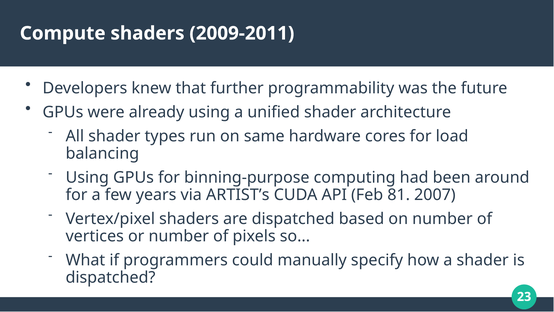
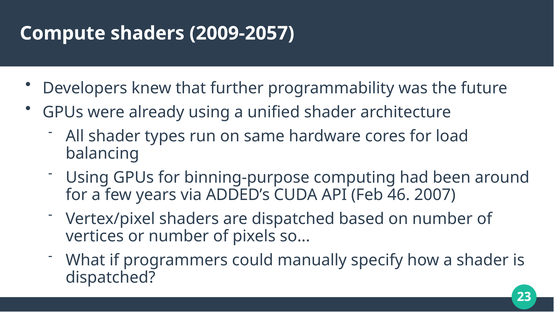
2009-2011: 2009-2011 -> 2009-2057 (242, 33)
ARTIST’s: ARTIST’s -> ADDED’s (238, 195)
81: 81 -> 46 (399, 195)
